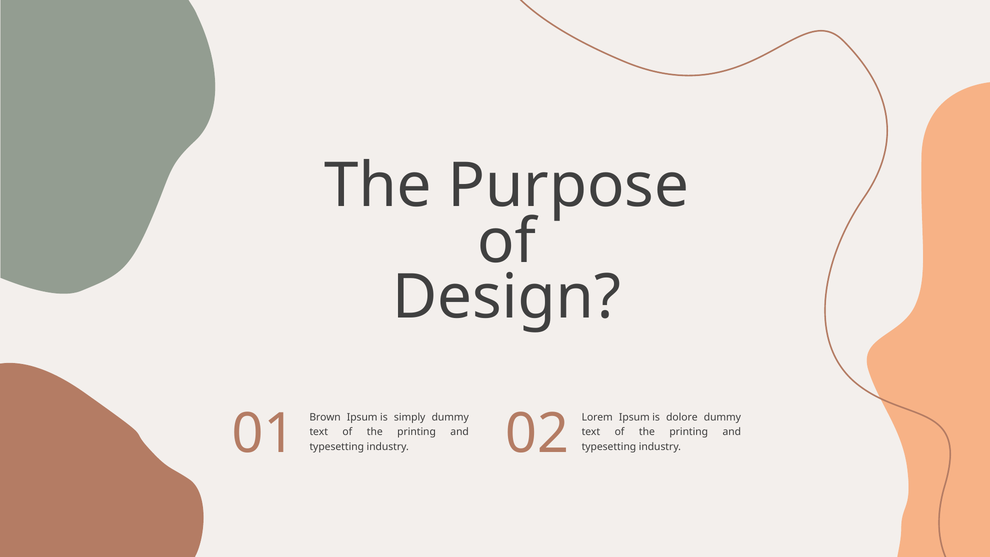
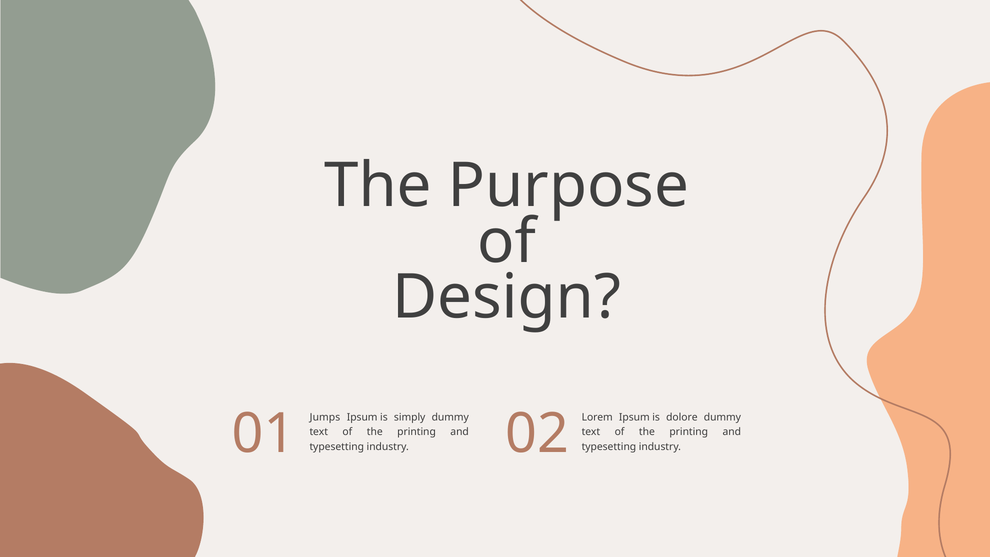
Brown: Brown -> Jumps (325, 417)
